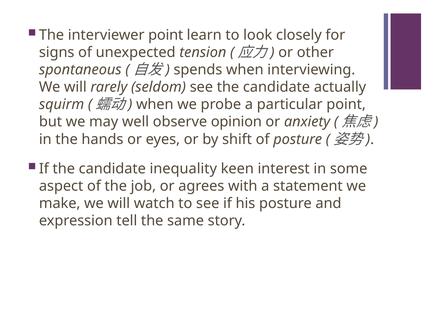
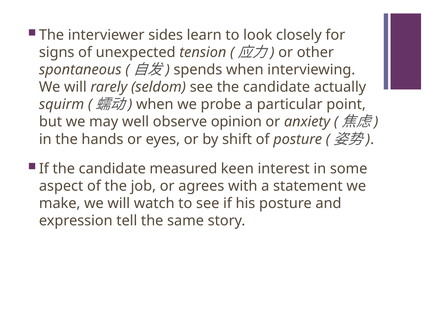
interviewer point: point -> sides (166, 35)
inequality: inequality -> measured (183, 169)
